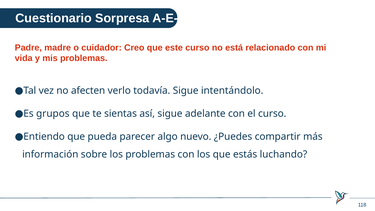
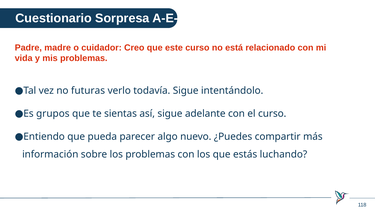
afecten: afecten -> futuras (88, 91)
